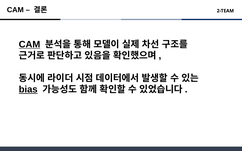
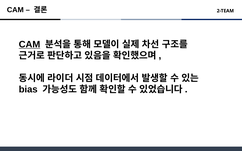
bias underline: present -> none (28, 90)
